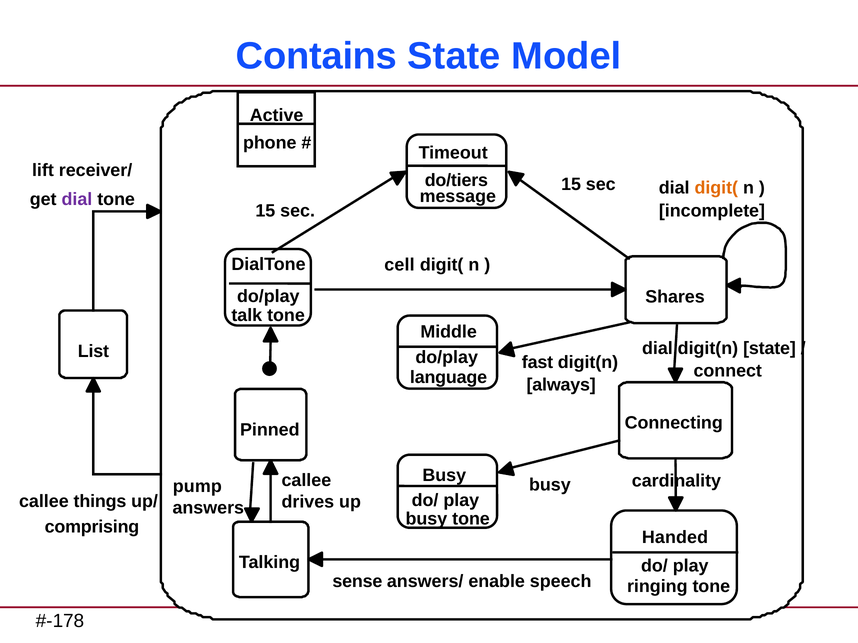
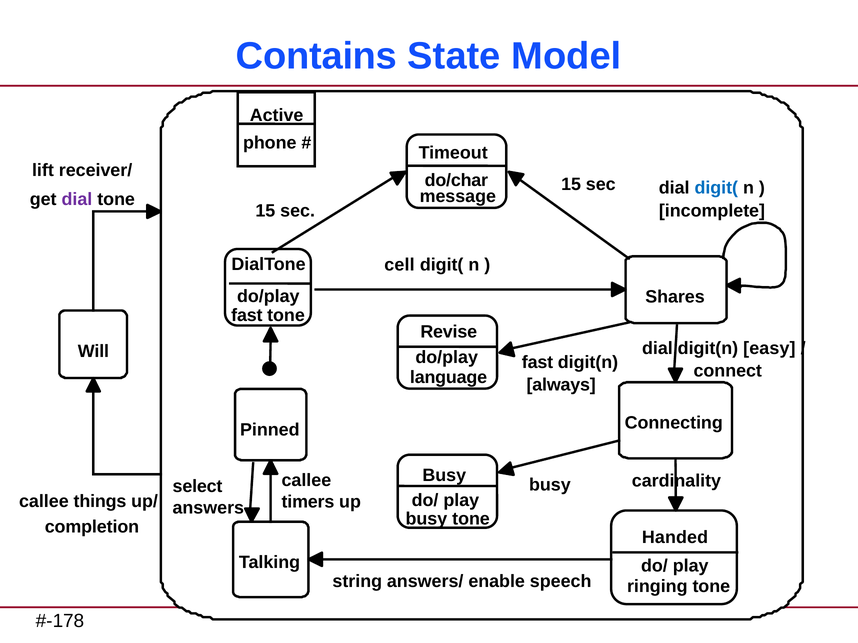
do/tiers: do/tiers -> do/char (456, 181)
digit( colour: orange -> blue (716, 188)
talk: talk -> fast (247, 316)
Middle: Middle -> Revise (449, 332)
digit(n state: state -> easy (769, 348)
List: List -> Will (93, 352)
pump: pump -> select (198, 487)
drives: drives -> timers (308, 502)
comprising: comprising -> completion (92, 527)
sense: sense -> string (357, 582)
